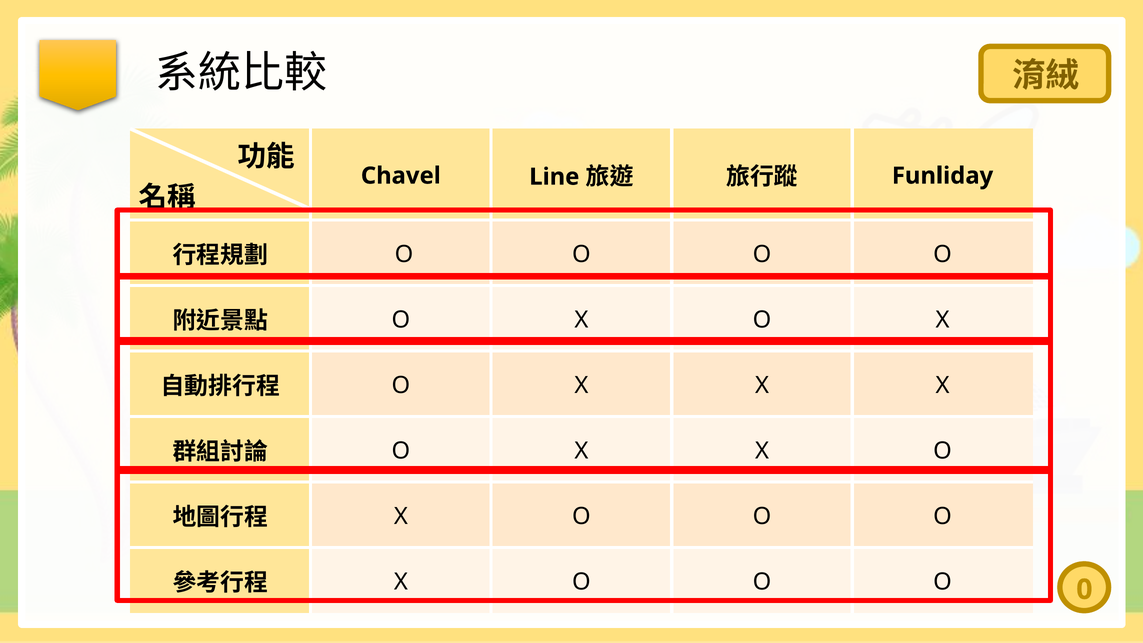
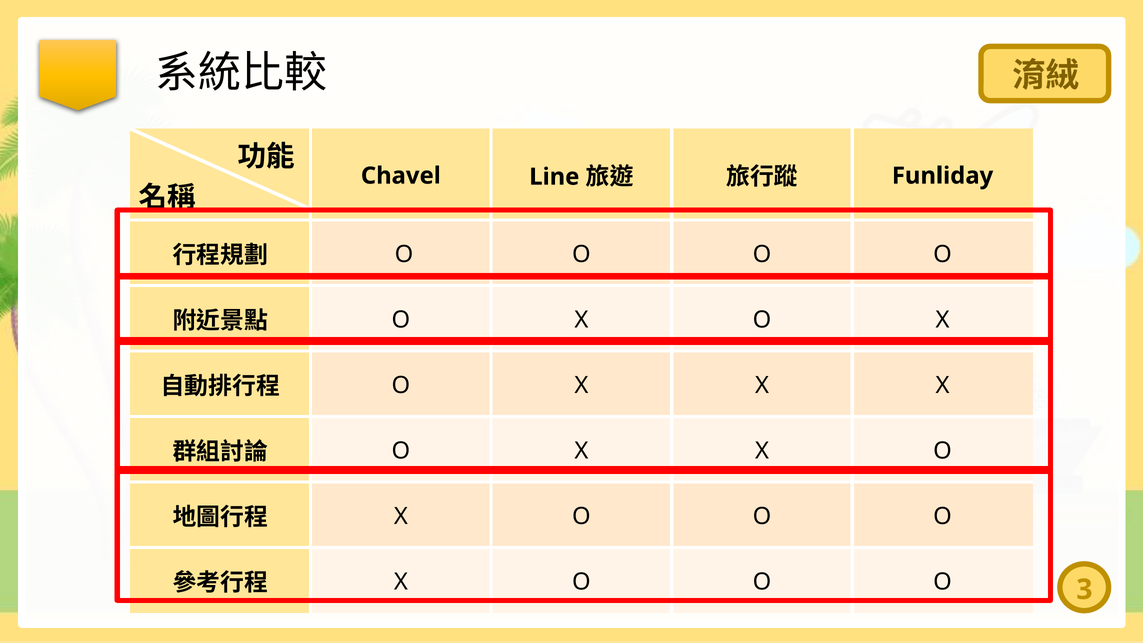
0: 0 -> 3 (1084, 590)
